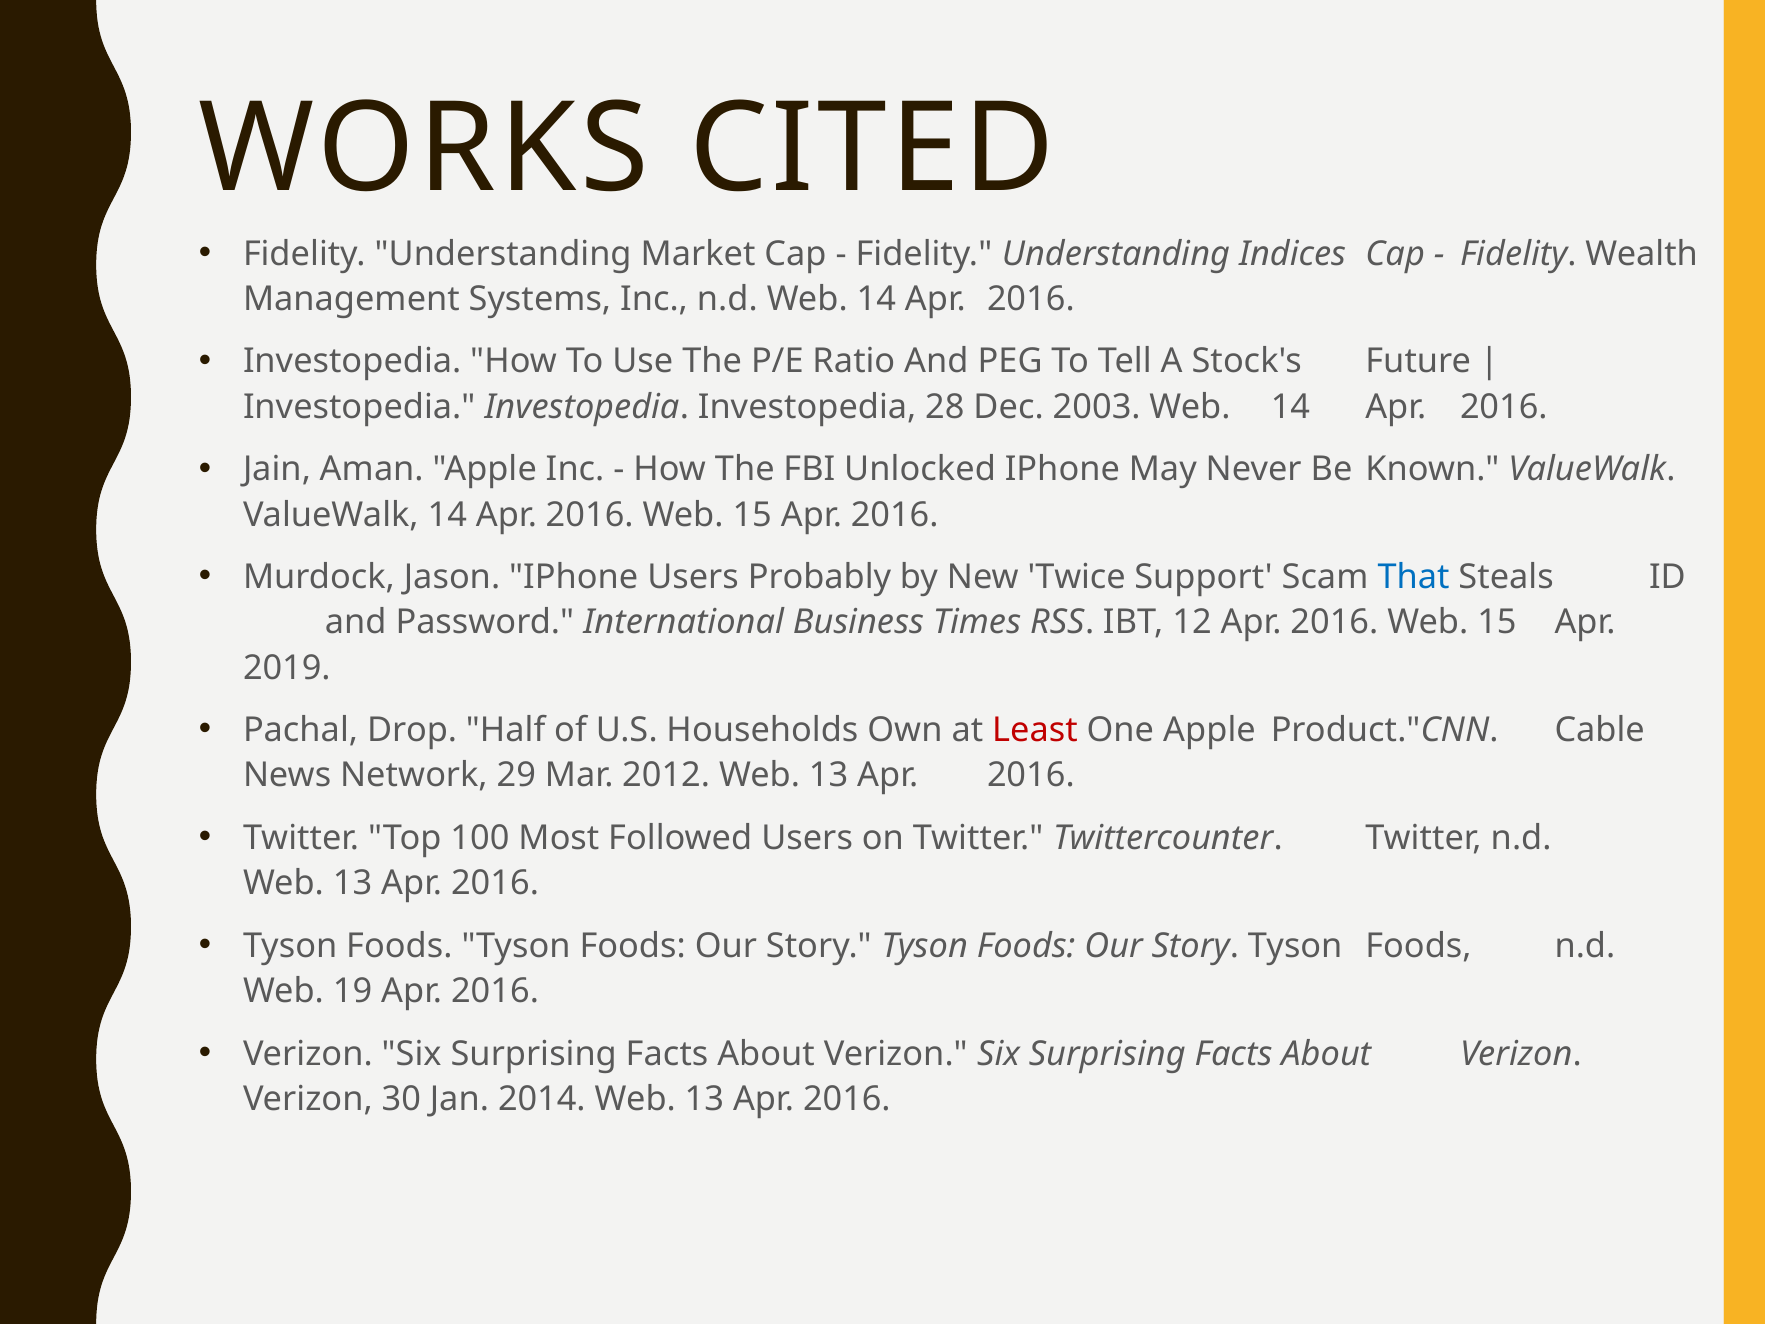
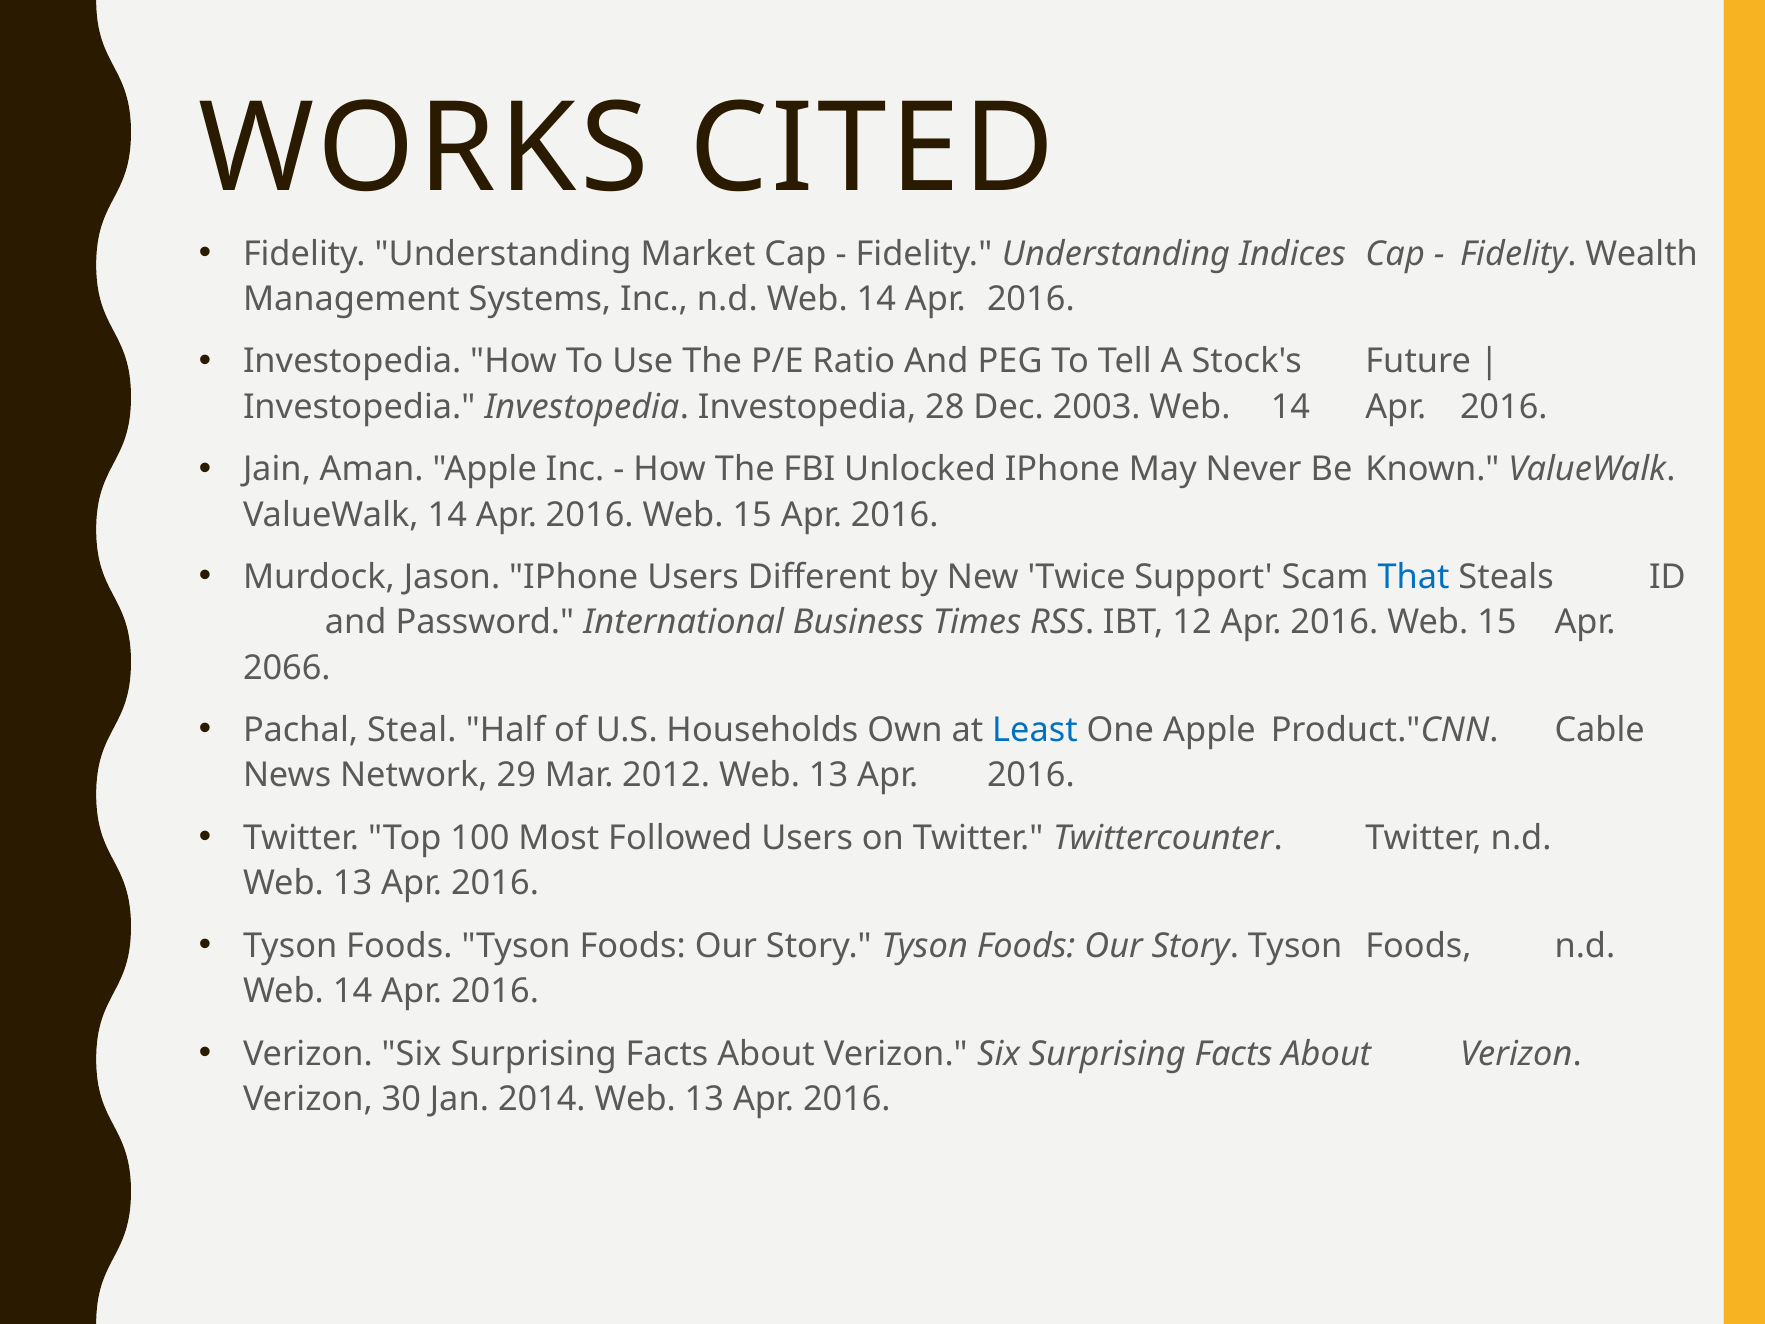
Probably: Probably -> Different (820, 577)
2019: 2019 -> 2066 (287, 668)
Drop: Drop -> Steal (412, 730)
Least colour: red -> blue (1035, 730)
19: 19 -> 14 (353, 991)
